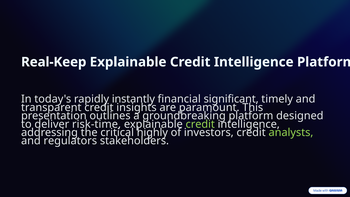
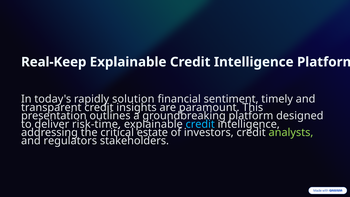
instantly: instantly -> solution (133, 99)
significant: significant -> sentiment (231, 99)
credit colour: light green -> light blue (200, 124)
highly: highly -> estate (152, 132)
